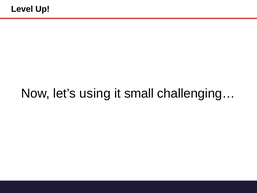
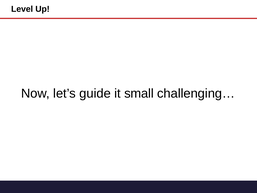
using: using -> guide (95, 93)
